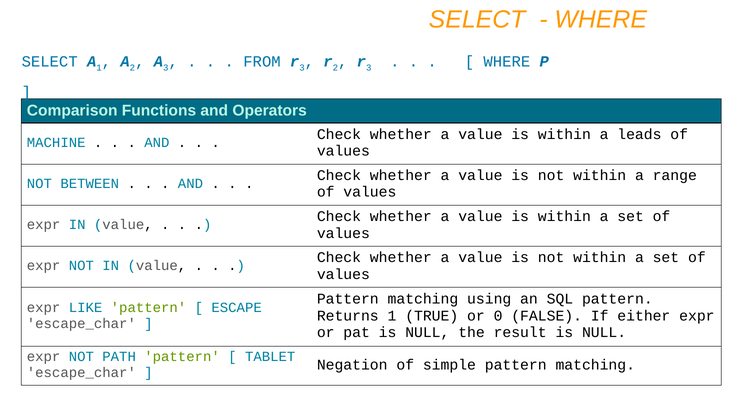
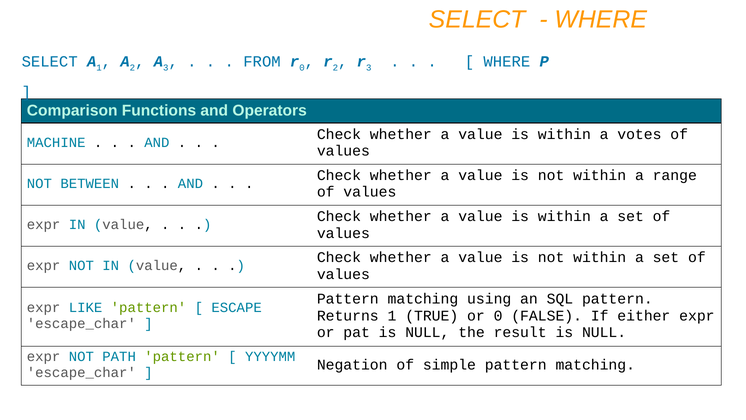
3: 3 -> 0 (302, 68)
leads: leads -> votes (639, 134)
TABLET: TABLET -> YYYYMM (270, 357)
